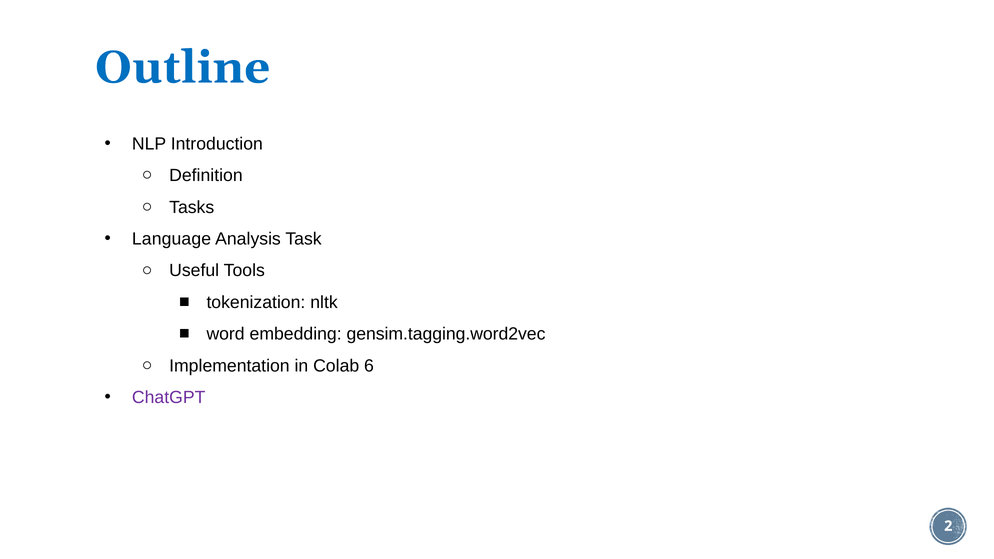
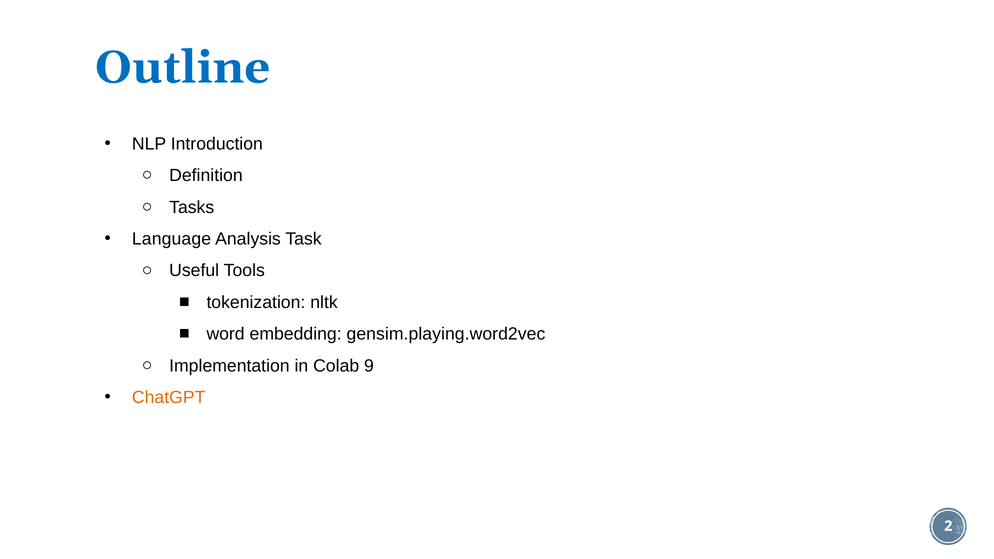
gensim.tagging.word2vec: gensim.tagging.word2vec -> gensim.playing.word2vec (446, 334)
6: 6 -> 9 (369, 366)
ChatGPT colour: purple -> orange (169, 397)
